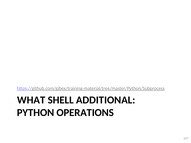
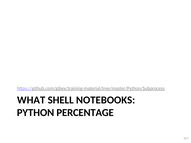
ADDITIONAL: ADDITIONAL -> NOTEBOOKS (106, 100)
OPERATIONS: OPERATIONS -> PERCENTAGE (85, 113)
